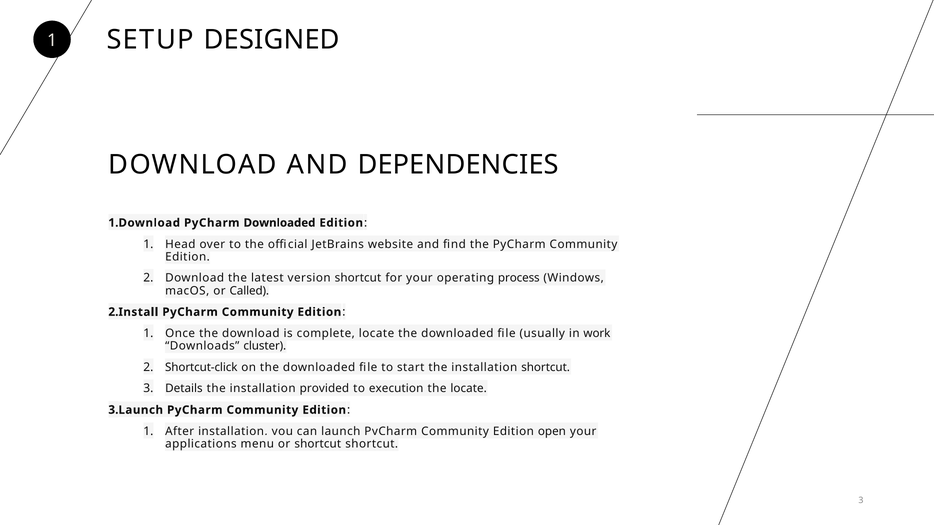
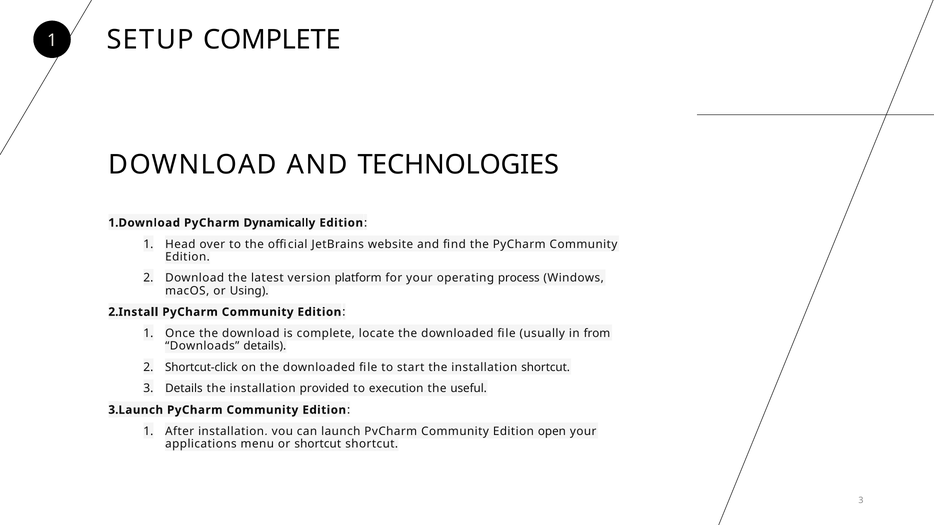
SETUP DESIGNED: DESIGNED -> COMPLETE (272, 40)
DEPENDENCIES: DEPENDENCIES -> TECHNOLOGIES (458, 165)
PyCharm Downloaded: Downloaded -> Dynamically (279, 223)
version shortcut: shortcut -> platform (358, 278)
Called: Called -> Using (249, 291)
work: work -> from (597, 334)
Downloads cluster: cluster -> details (265, 346)
the locate: locate -> useful (469, 389)
